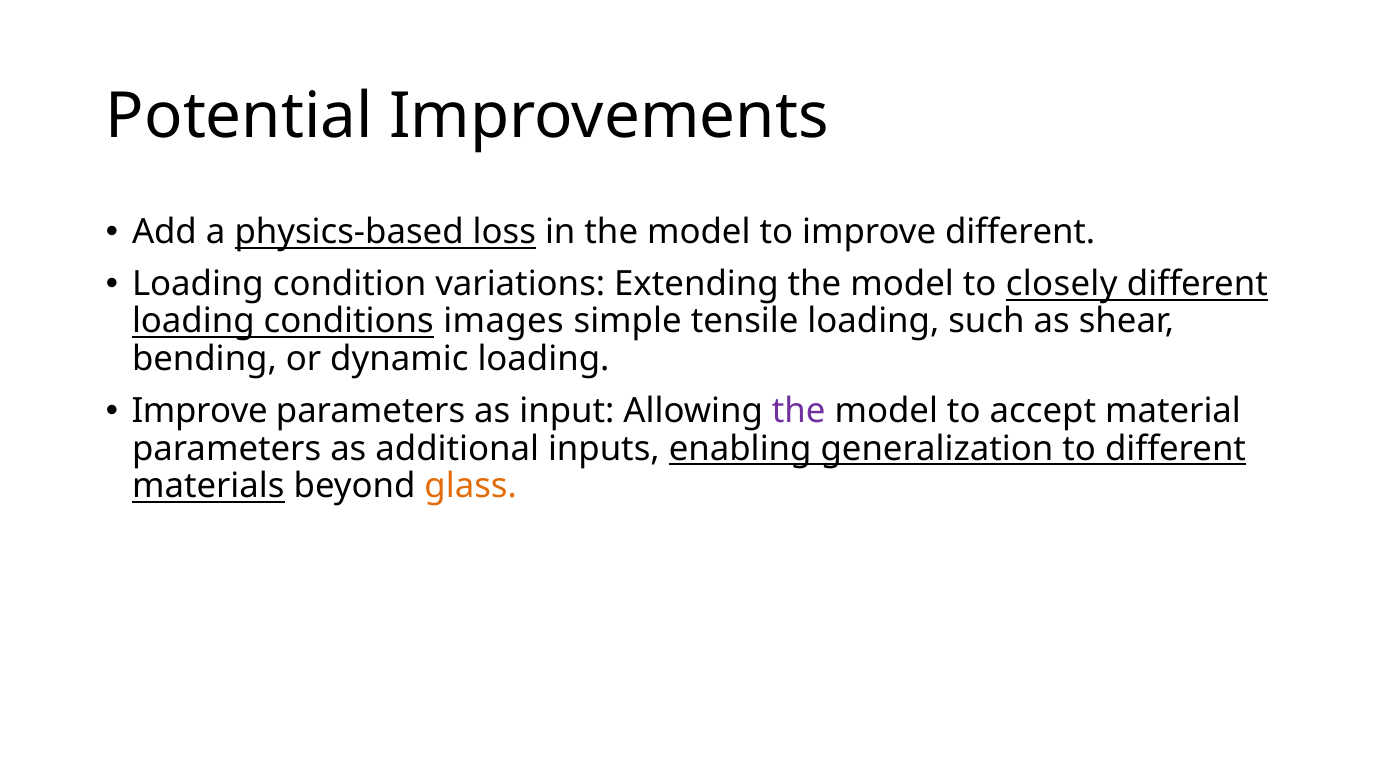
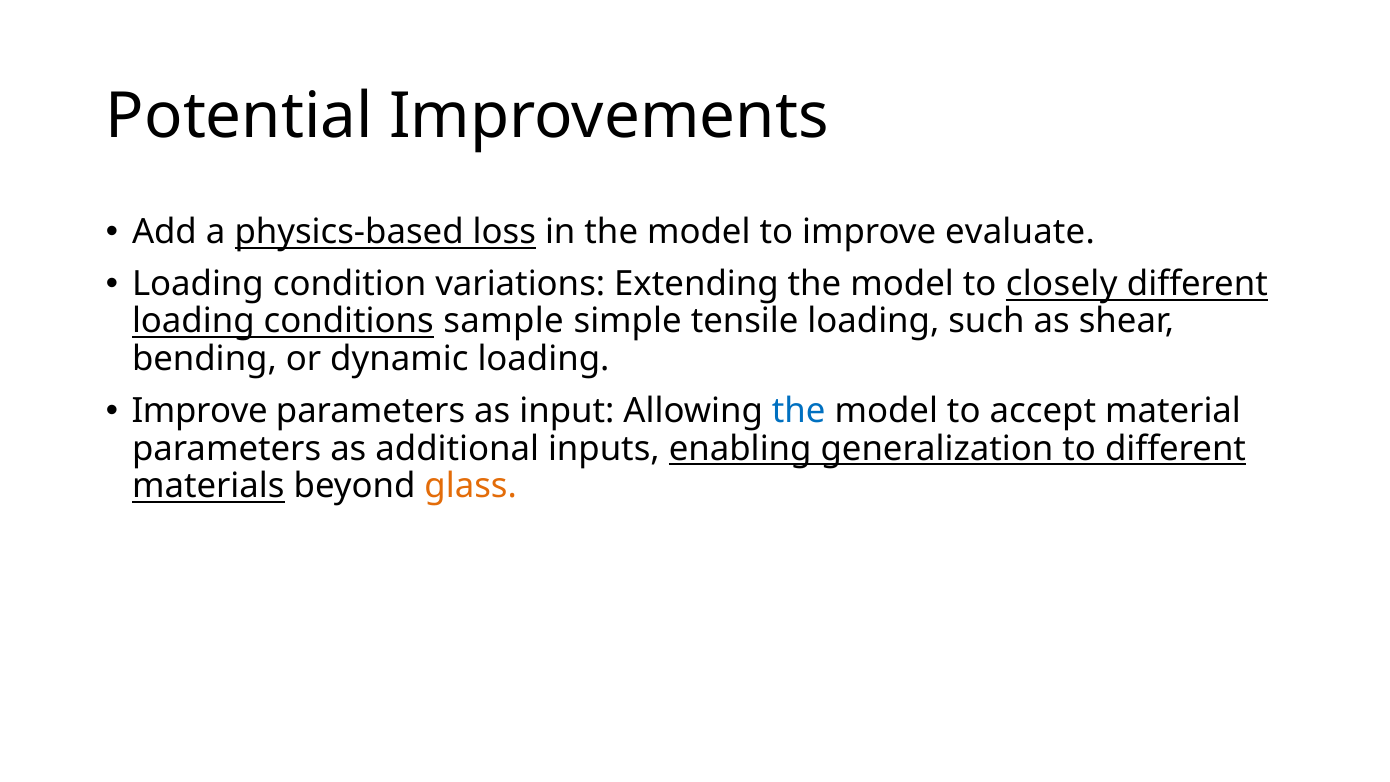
improve different: different -> evaluate (1020, 232)
images: images -> sample (504, 321)
the colour: purple -> blue (799, 411)
